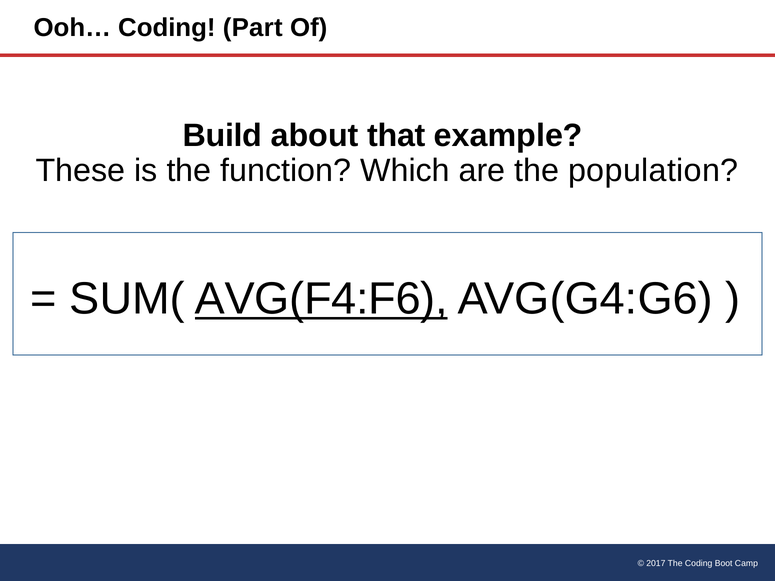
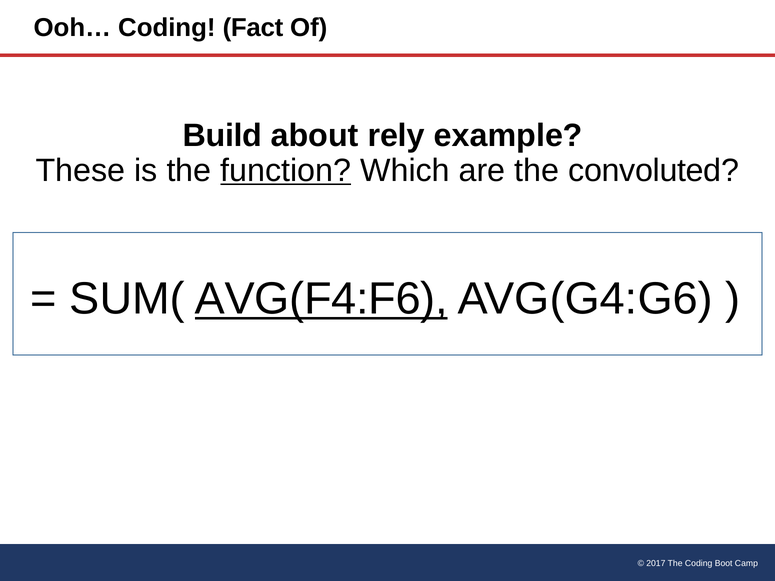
Part: Part -> Fact (253, 28)
that: that -> rely (396, 136)
function underline: none -> present (286, 170)
population: population -> convoluted (654, 170)
